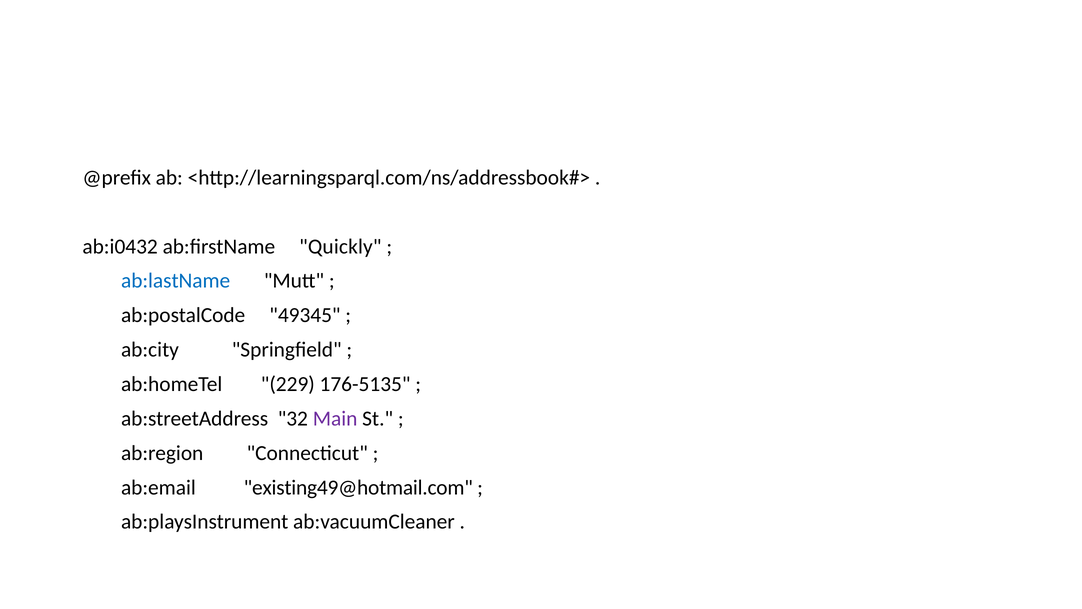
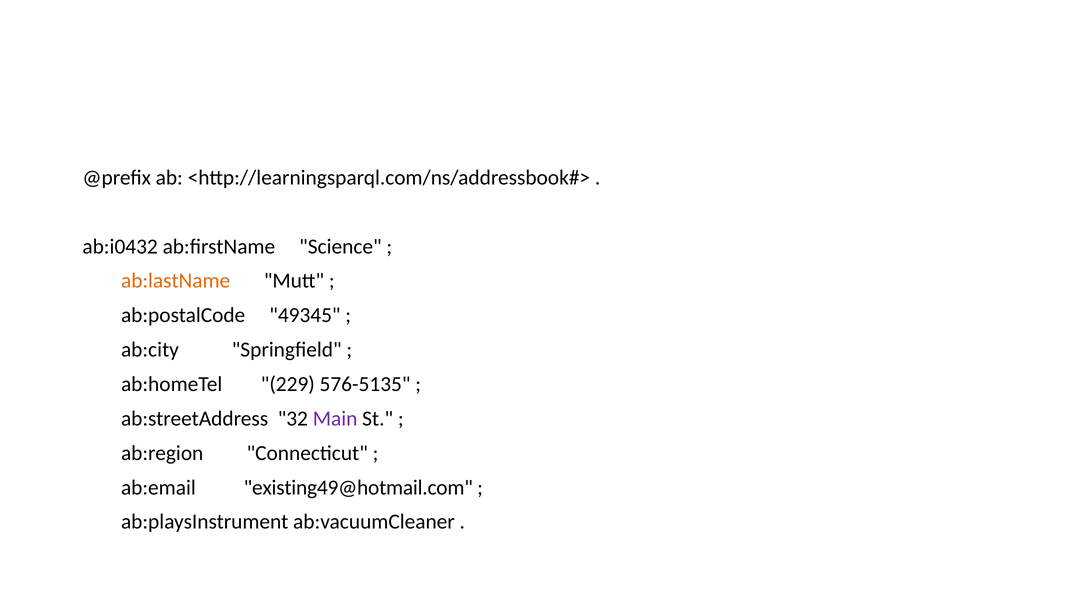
Quickly: Quickly -> Science (340, 246)
ab:lastName colour: blue -> orange (176, 281)
176-5135: 176-5135 -> 576-5135 (365, 384)
